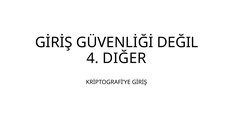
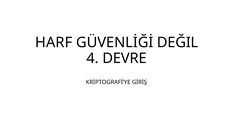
GİRİŞ: GİRİŞ -> HARF (54, 43)
DIĞER: DIĞER -> DEVRE (125, 58)
